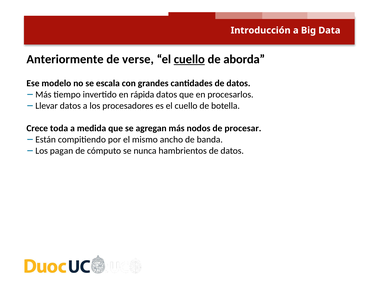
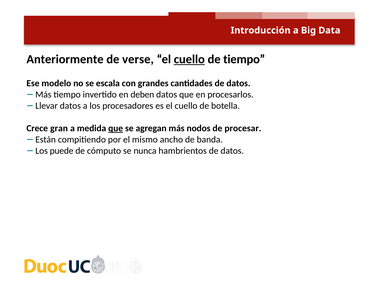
de aborda: aborda -> tiempo (244, 59)
rápida: rápida -> deben (142, 94)
toda: toda -> gran (59, 128)
que underline: none -> present (116, 128)
pagan: pagan -> puede (62, 151)
